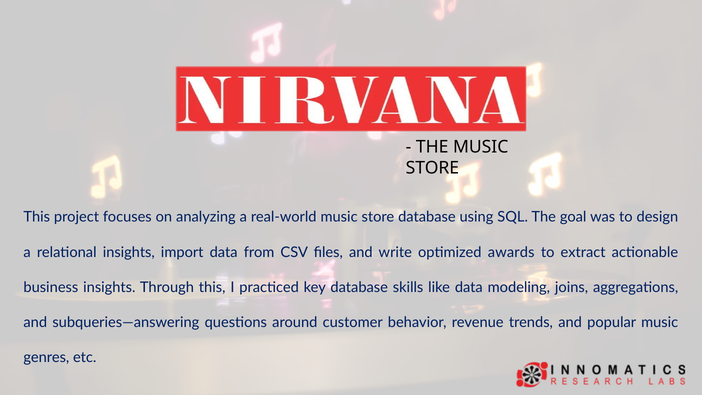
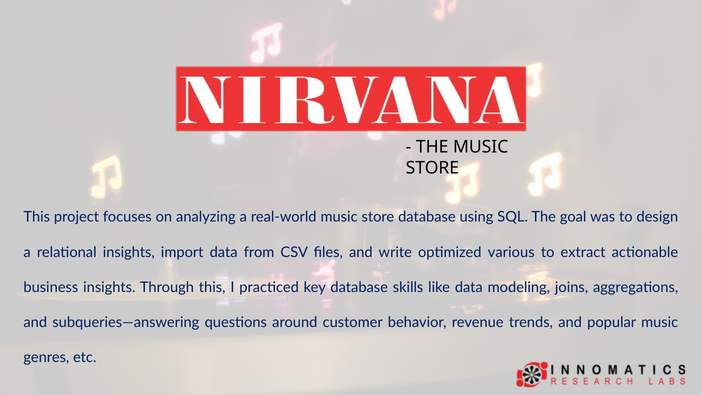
awards: awards -> various (511, 252)
